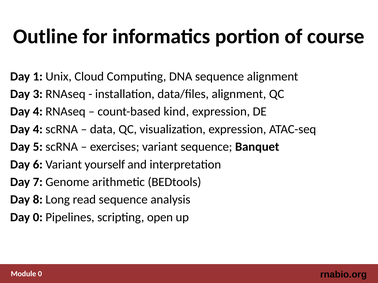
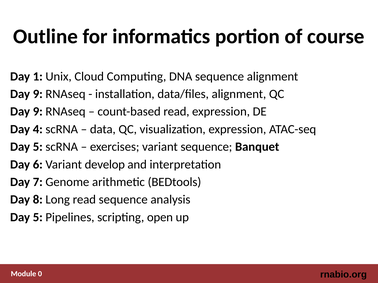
3: 3 -> 9 (38, 94)
4: 4 -> 9 (38, 112)
count-based kind: kind -> read (176, 112)
yourself: yourself -> develop (105, 165)
0: 0 -> 5 (38, 218)
